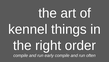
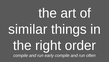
kennel: kennel -> similar (28, 29)
